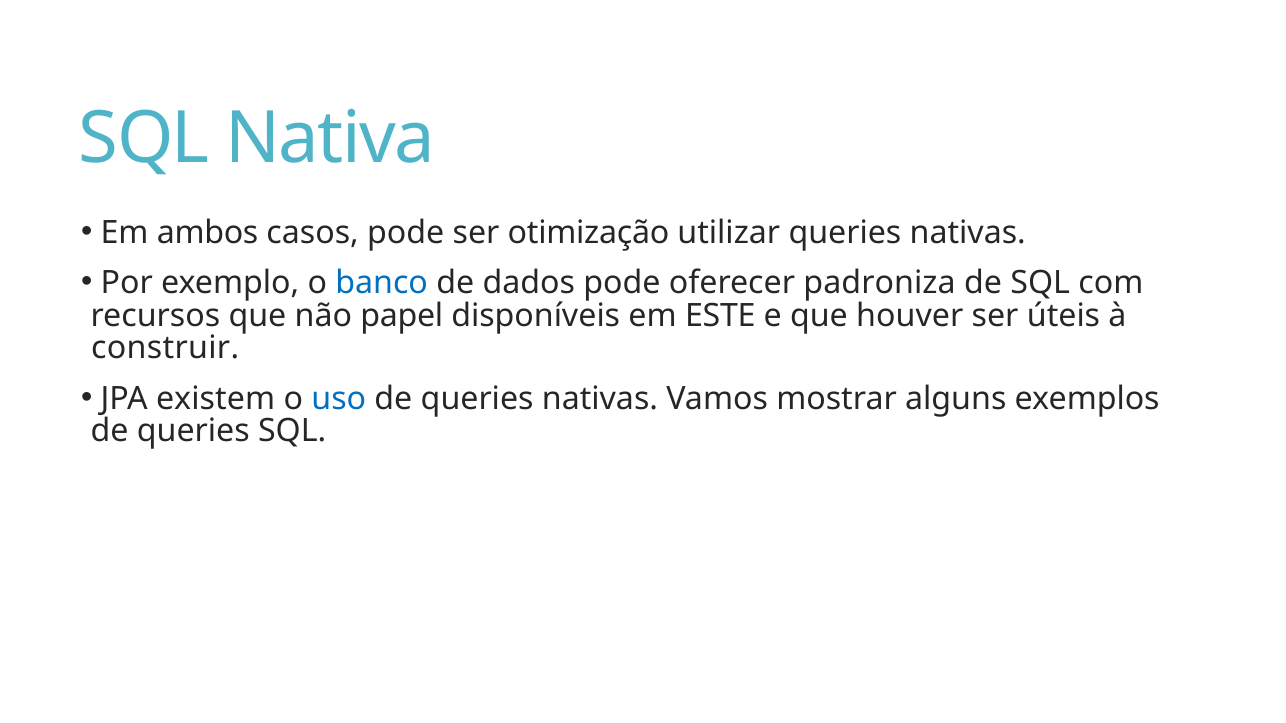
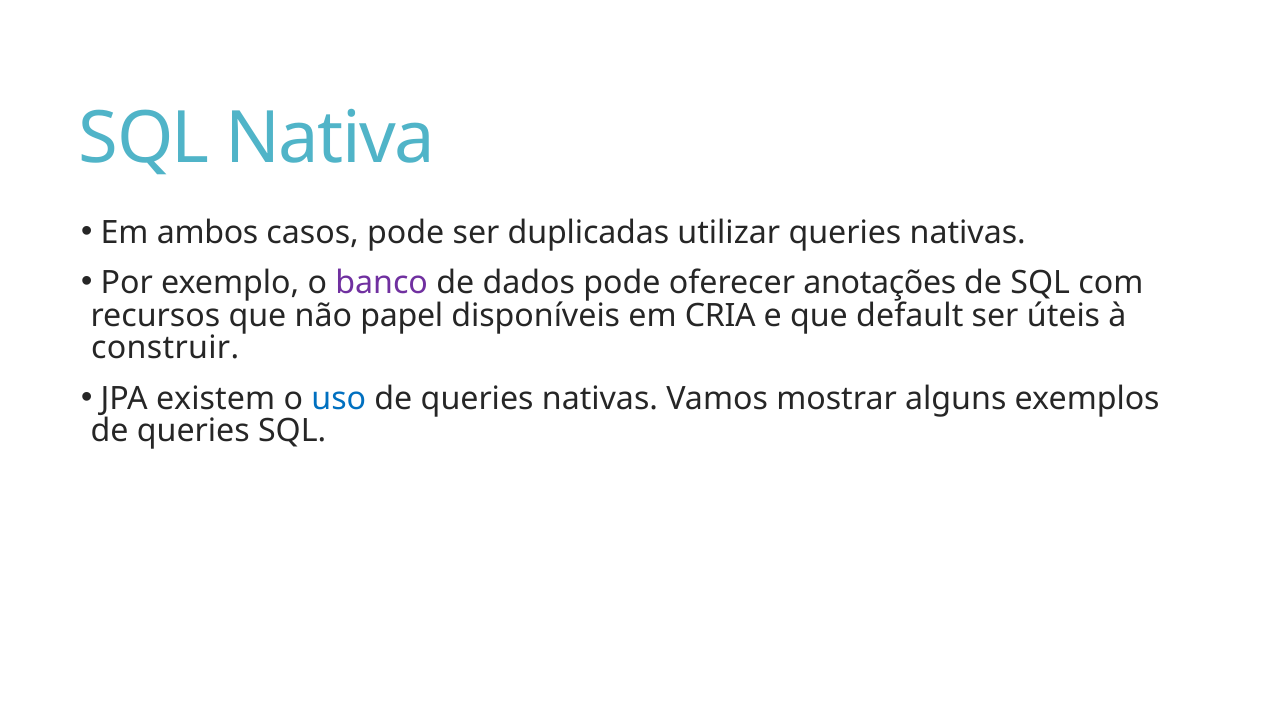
otimização: otimização -> duplicadas (588, 233)
banco colour: blue -> purple (382, 283)
padroniza: padroniza -> anotações (880, 283)
ESTE: ESTE -> CRIA (720, 316)
houver: houver -> default (910, 316)
